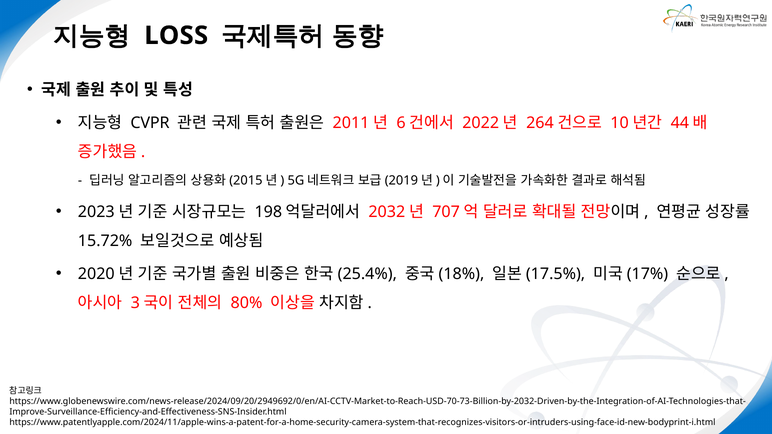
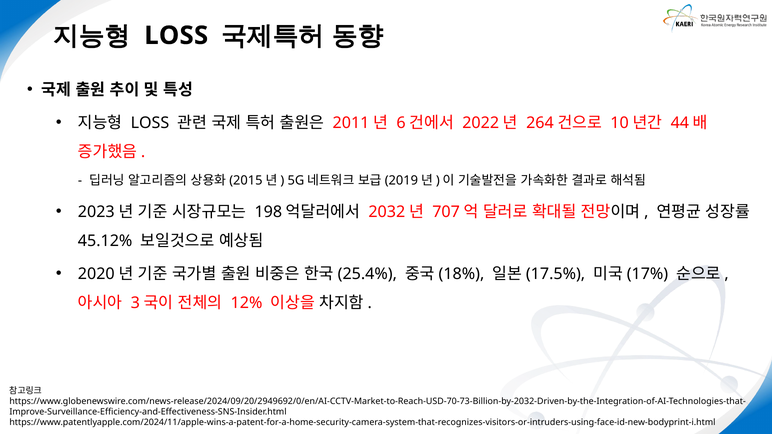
CVPR: CVPR -> LOSS (150, 123)
15.72%: 15.72% -> 45.12% (105, 241)
80%: 80% -> 12% (246, 303)
